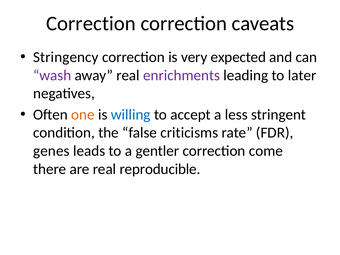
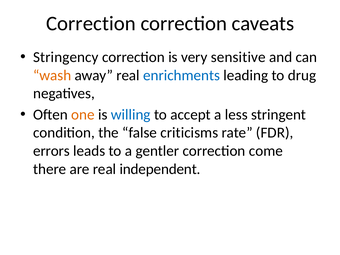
expected: expected -> sensitive (238, 57)
wash colour: purple -> orange (52, 75)
enrichments colour: purple -> blue (182, 75)
later: later -> drug (302, 75)
genes: genes -> errors (51, 151)
reproducible: reproducible -> independent (160, 169)
